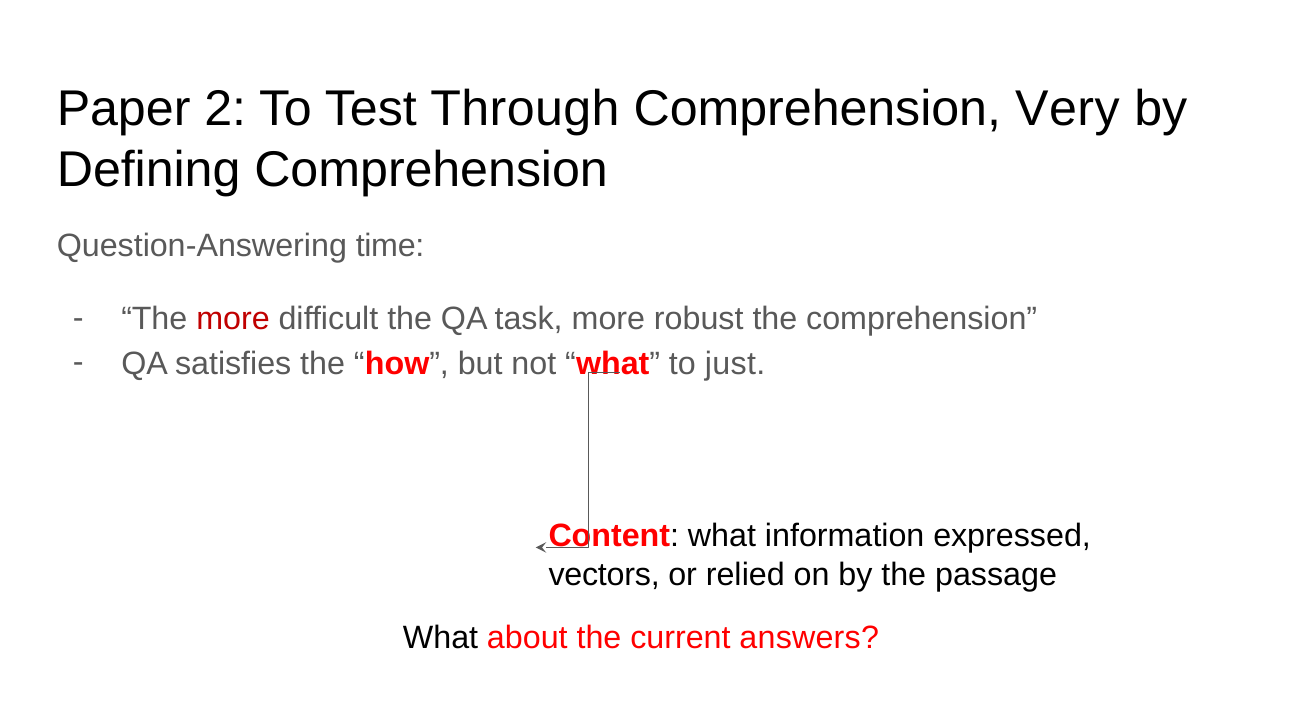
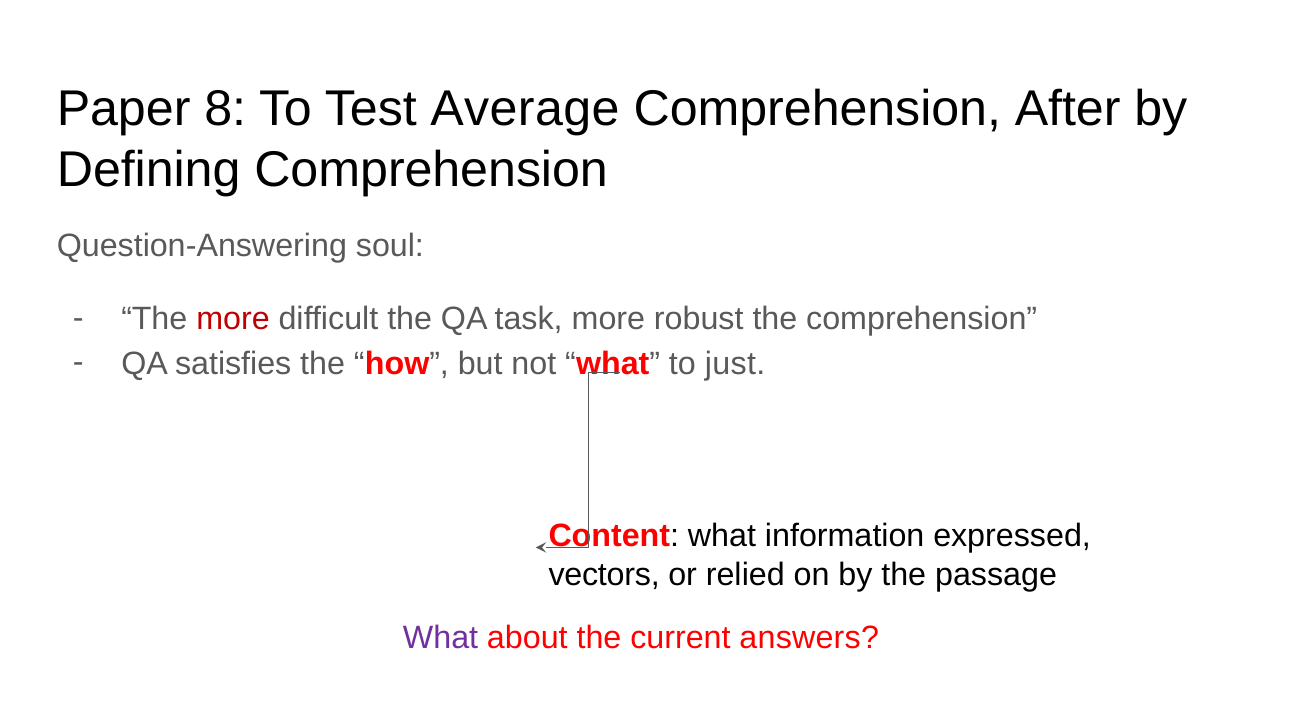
2: 2 -> 8 (225, 109)
Through: Through -> Average (525, 109)
Very: Very -> After (1068, 109)
time: time -> soul (390, 246)
What colour: black -> purple (441, 638)
